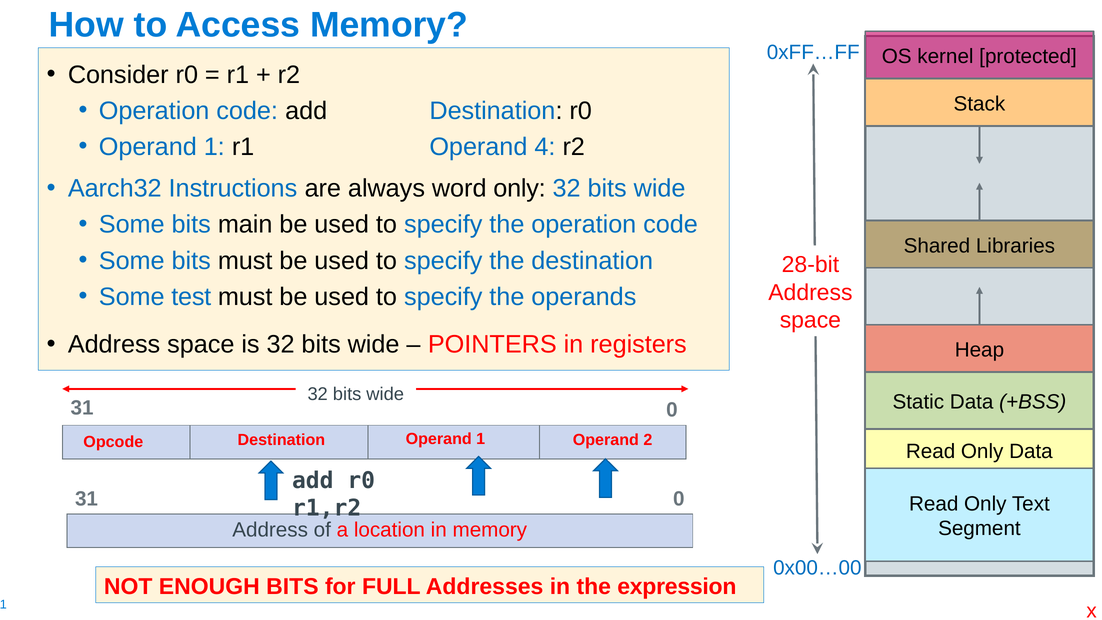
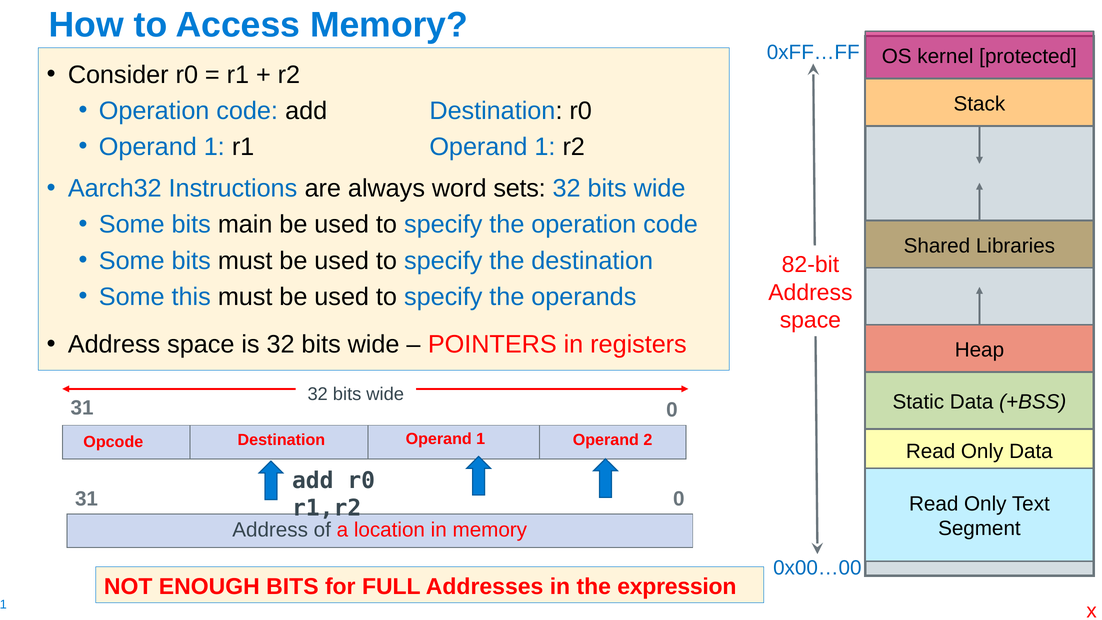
r1 Operand 4: 4 -> 1 (545, 147)
word only: only -> sets (520, 189)
28-bit: 28-bit -> 82-bit (810, 265)
test: test -> this (191, 297)
